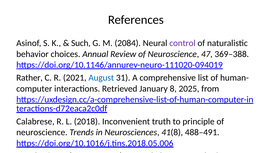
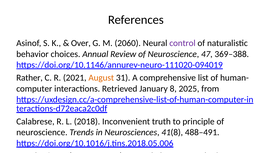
Such: Such -> Over (81, 43)
2084: 2084 -> 2060 (128, 43)
August colour: blue -> orange (101, 78)
